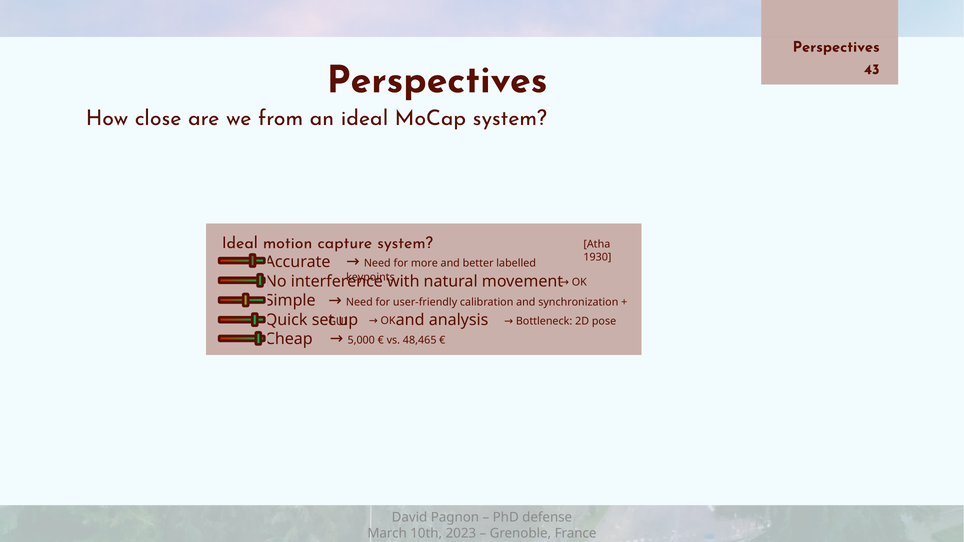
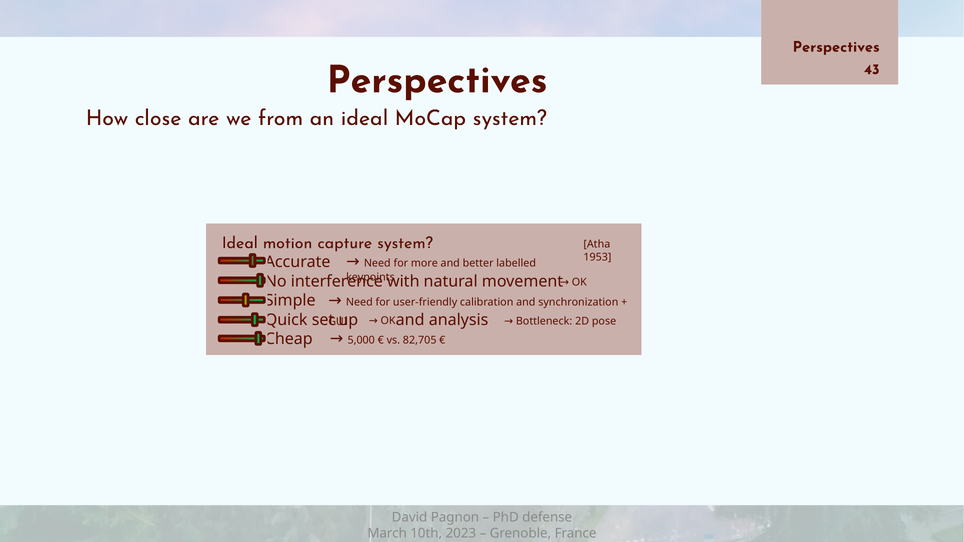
1930: 1930 -> 1953 (597, 257)
48,465: 48,465 -> 82,705 (420, 341)
